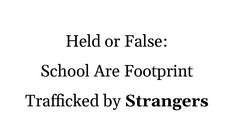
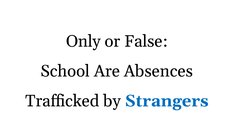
Held: Held -> Only (83, 41)
Footprint: Footprint -> Absences (158, 71)
Strangers colour: black -> blue (167, 101)
